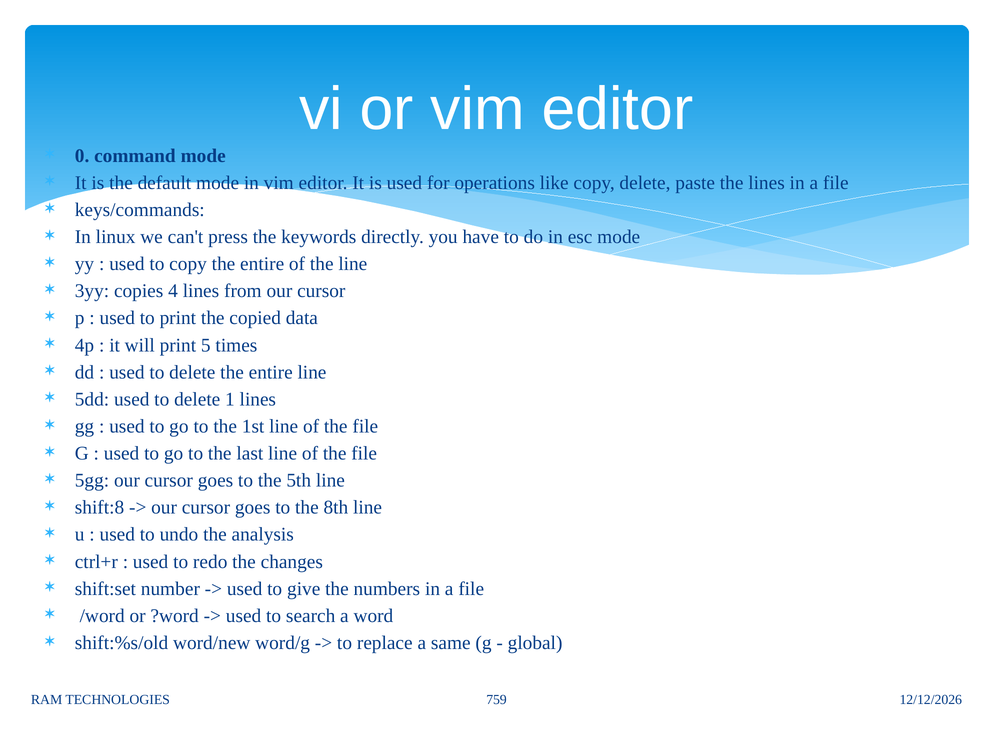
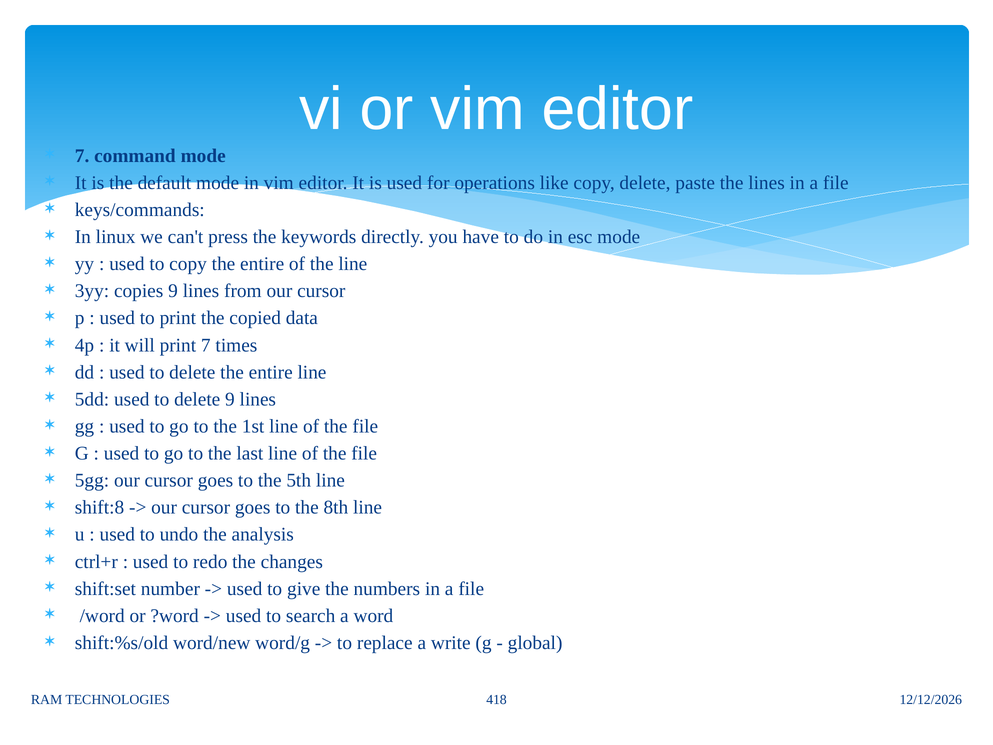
0: 0 -> 7 (82, 156)
copies 4: 4 -> 9 (173, 291)
print 5: 5 -> 7 (206, 345)
delete 1: 1 -> 9 (230, 399)
same: same -> write (451, 643)
759: 759 -> 418 (497, 699)
